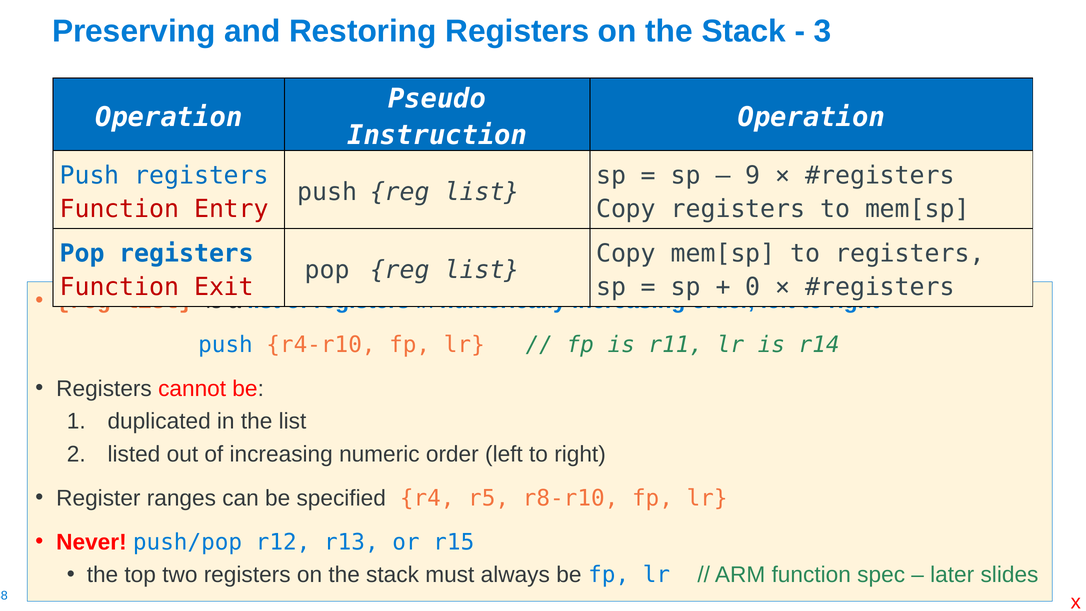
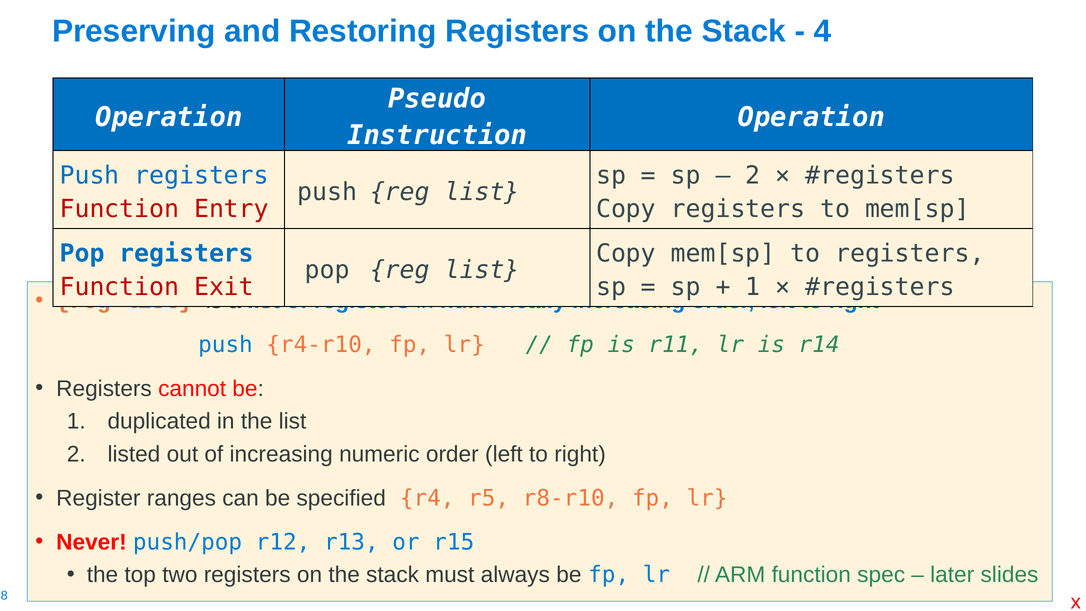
3: 3 -> 4 (823, 31)
9: 9 -> 2 (753, 176)
0: 0 -> 1 (753, 287)
